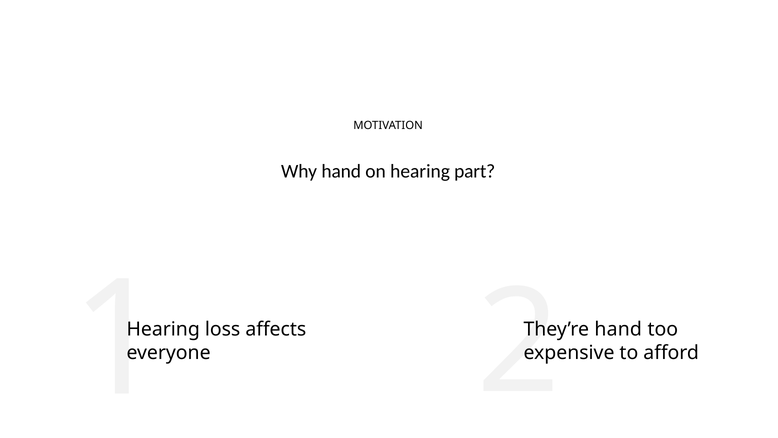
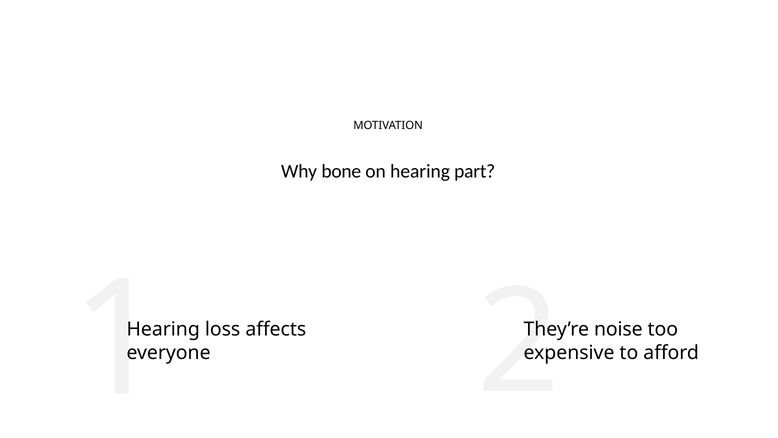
Why hand: hand -> bone (341, 171)
hand: hand -> noise (618, 329)
